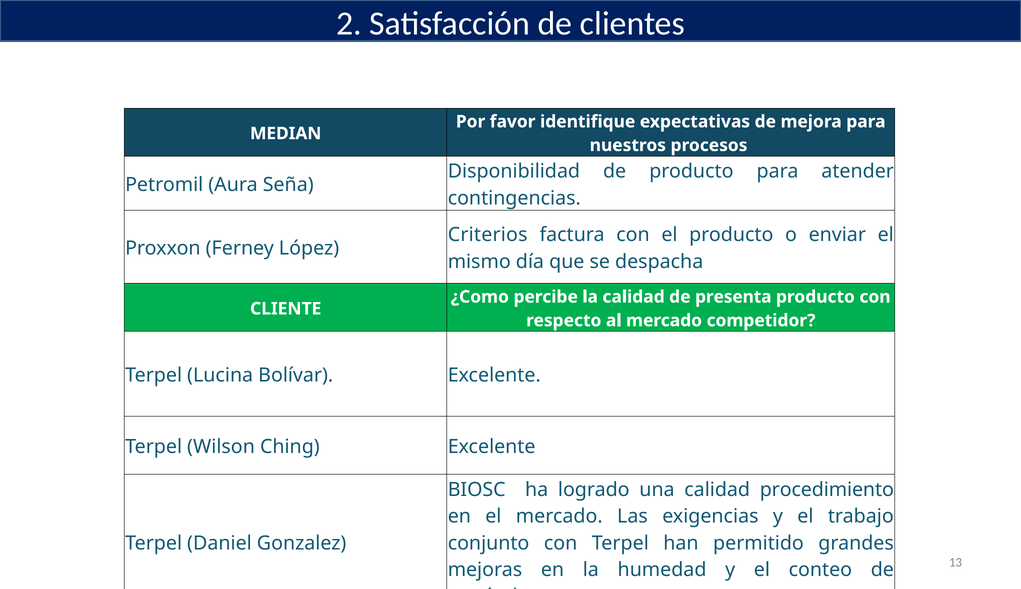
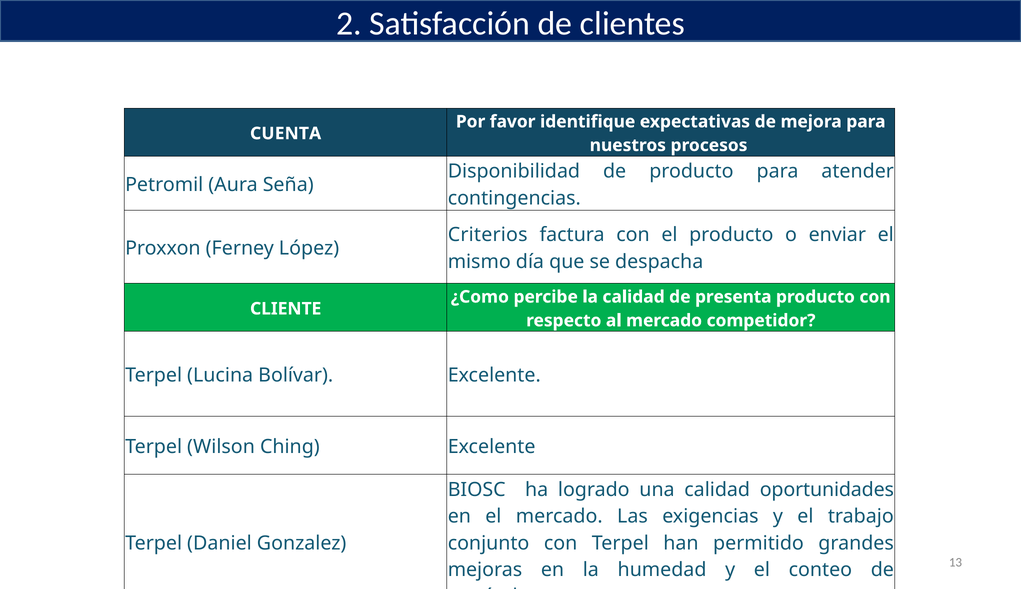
MEDIAN: MEDIAN -> CUENTA (286, 134)
procedimiento: procedimiento -> oportunidades (827, 490)
